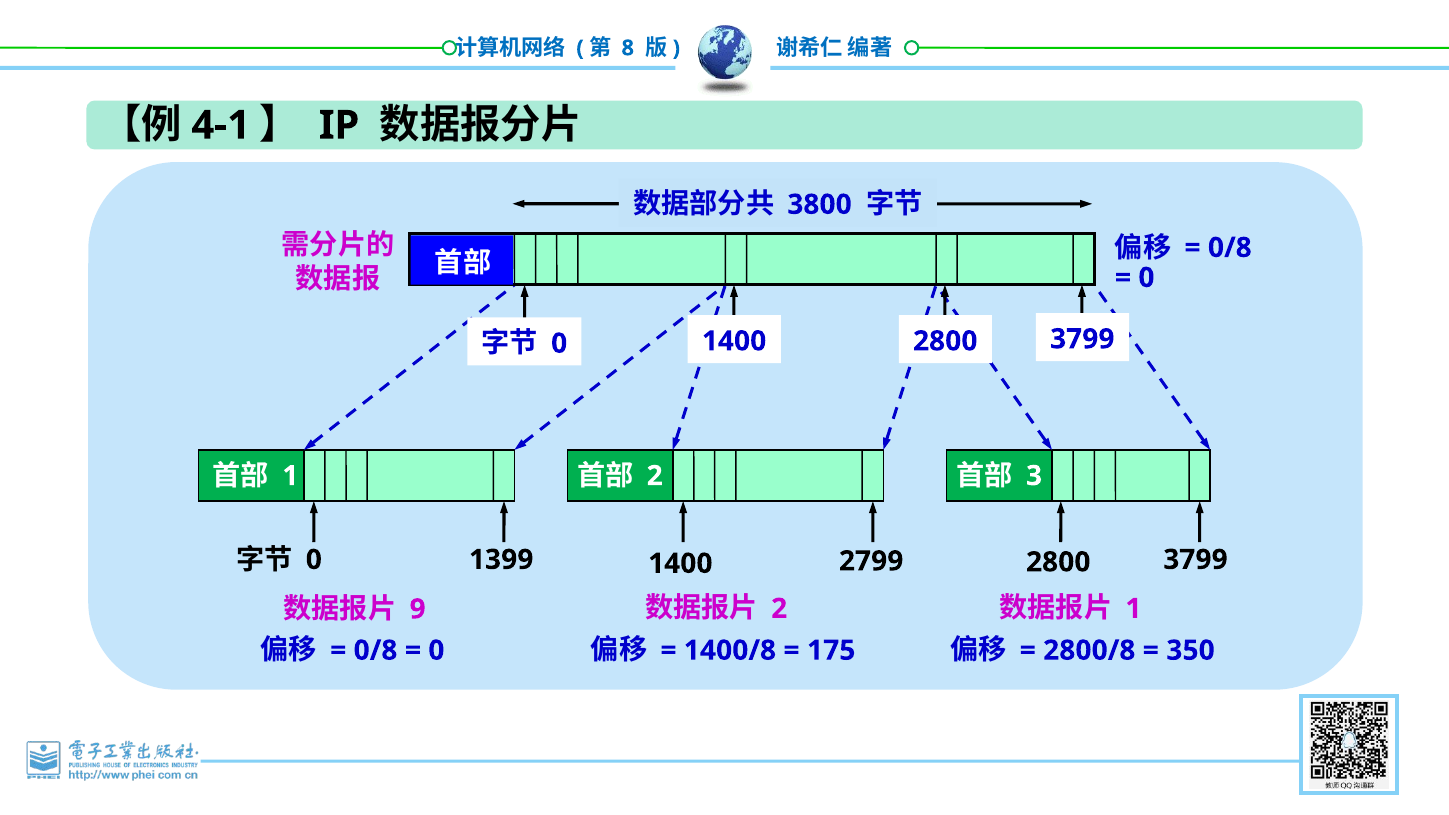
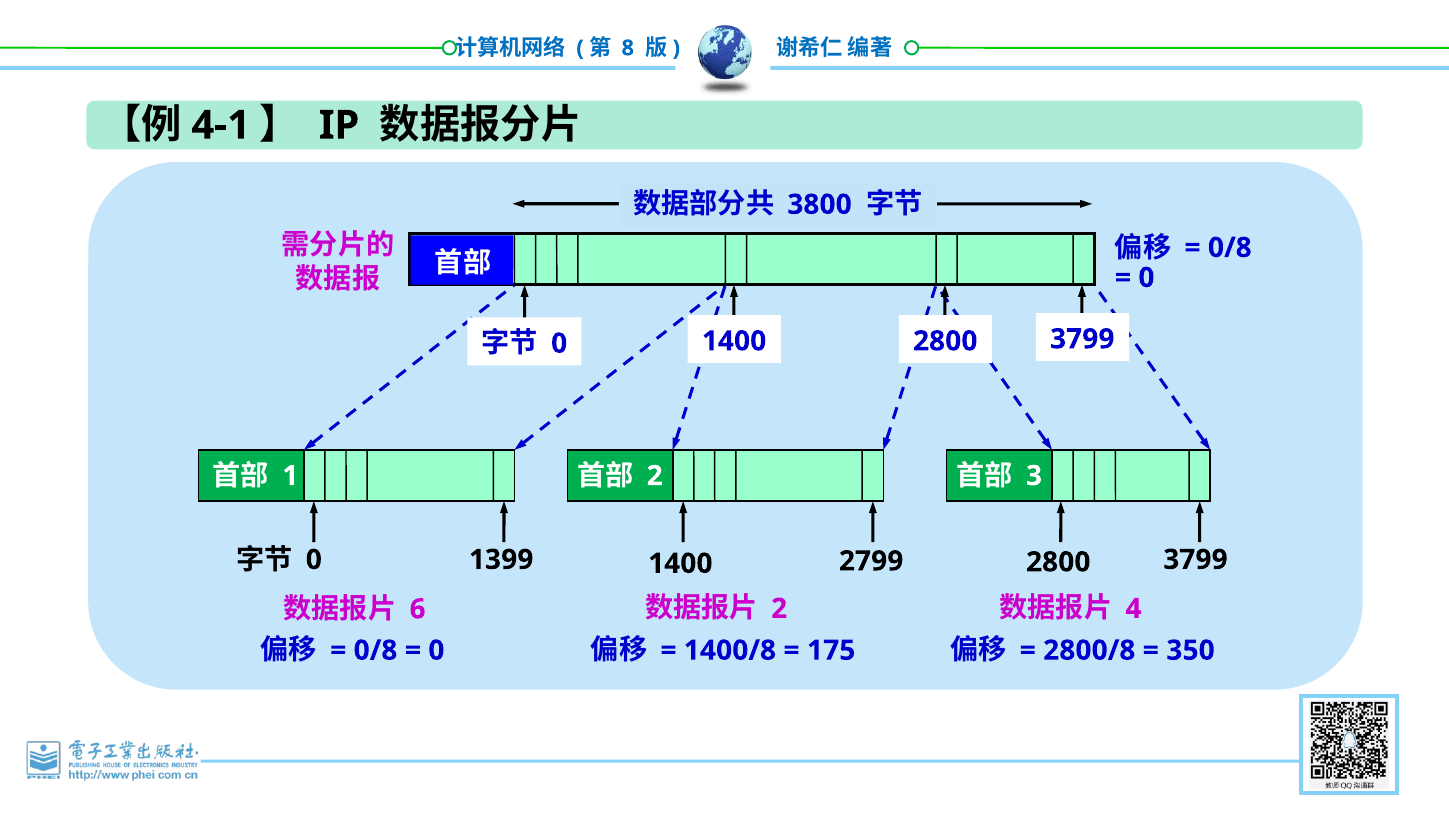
1: 1 -> 4 (1133, 609)
9: 9 -> 6 (418, 609)
